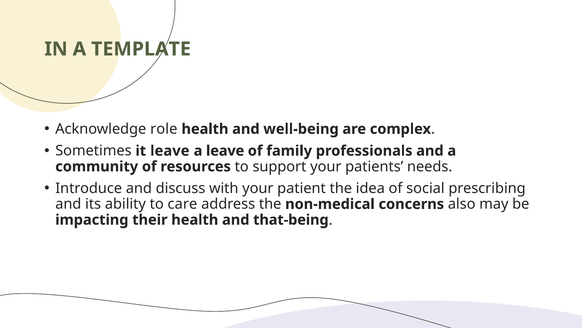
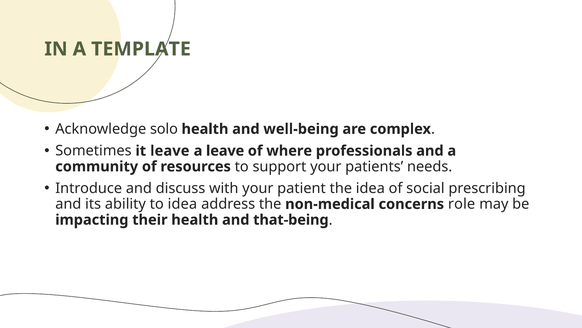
role: role -> solo (164, 129)
family: family -> where (289, 151)
to care: care -> idea (182, 204)
also: also -> role (462, 204)
